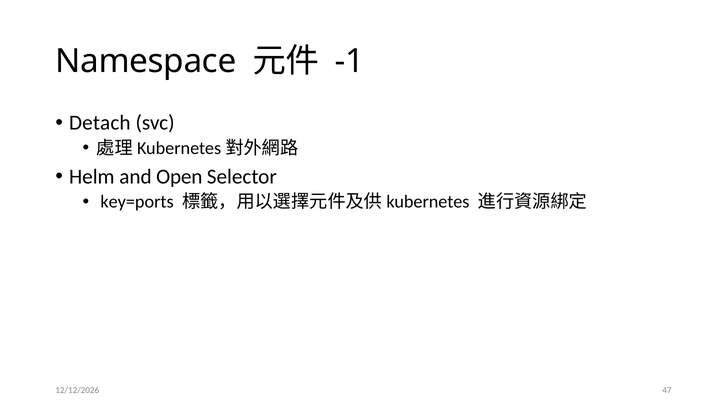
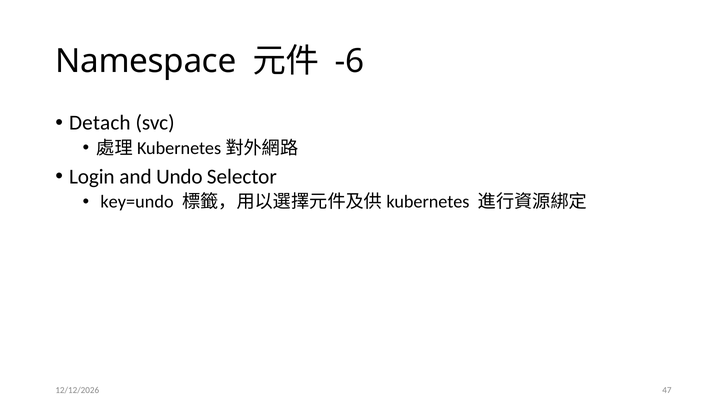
-1: -1 -> -6 (350, 61)
Helm: Helm -> Login (92, 177)
Open: Open -> Undo (179, 177)
key=ports: key=ports -> key=undo (137, 202)
